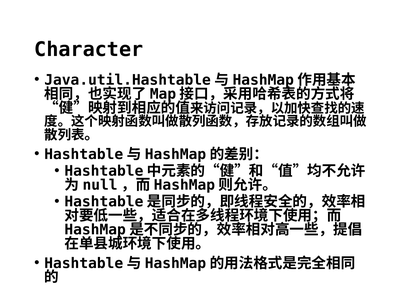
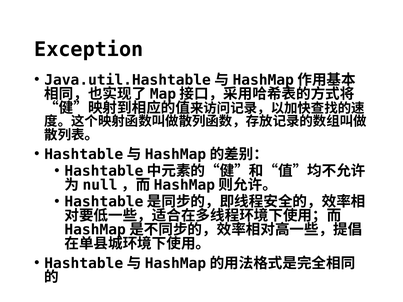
Character: Character -> Exception (89, 50)
